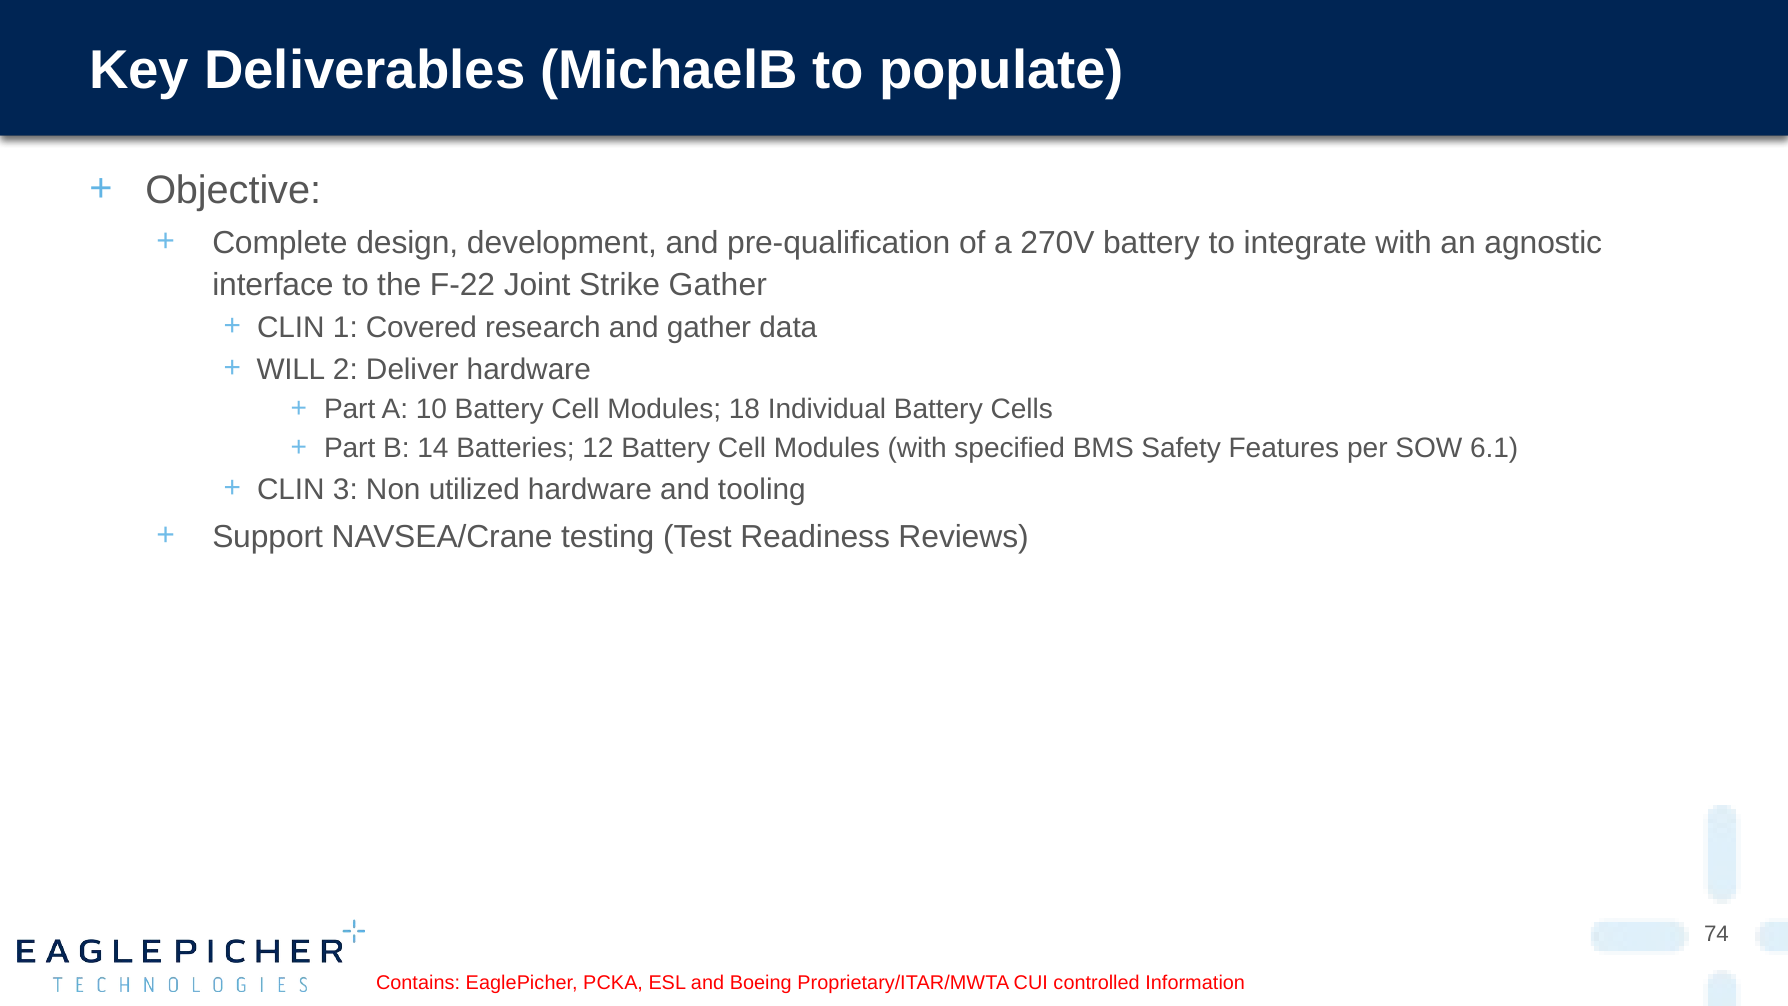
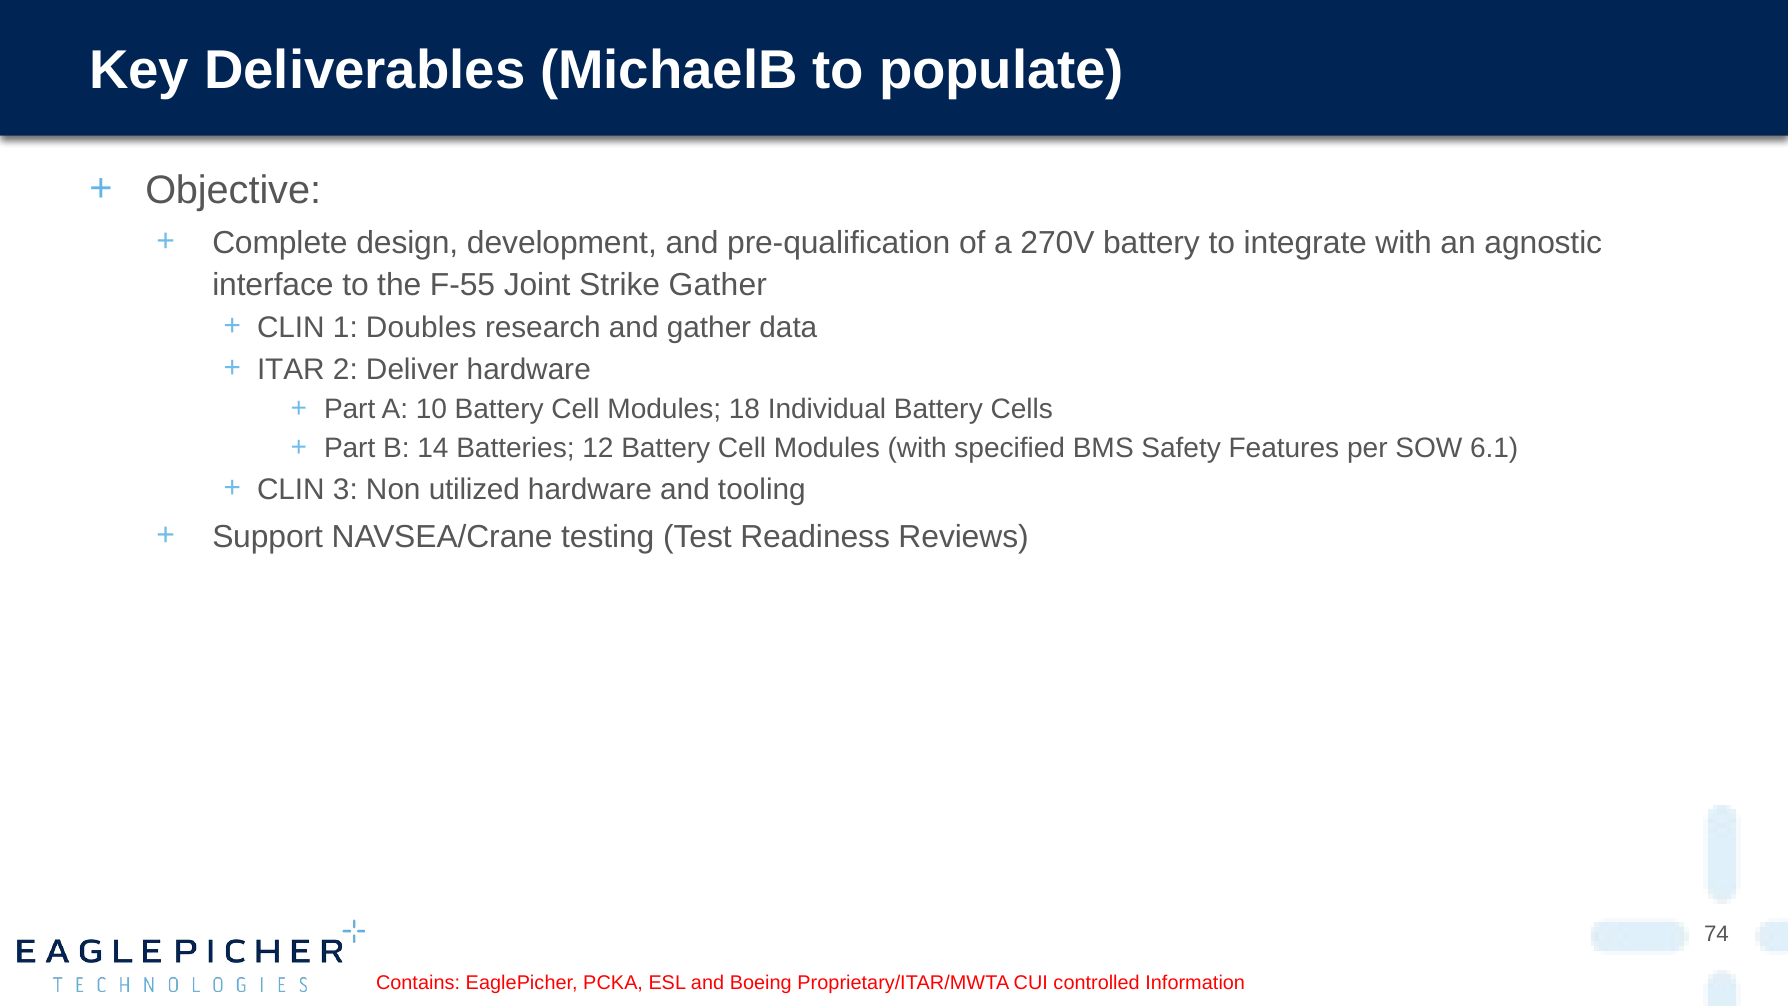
F-22: F-22 -> F-55 (463, 285)
Covered: Covered -> Doubles (421, 328)
WILL: WILL -> ITAR (291, 369)
